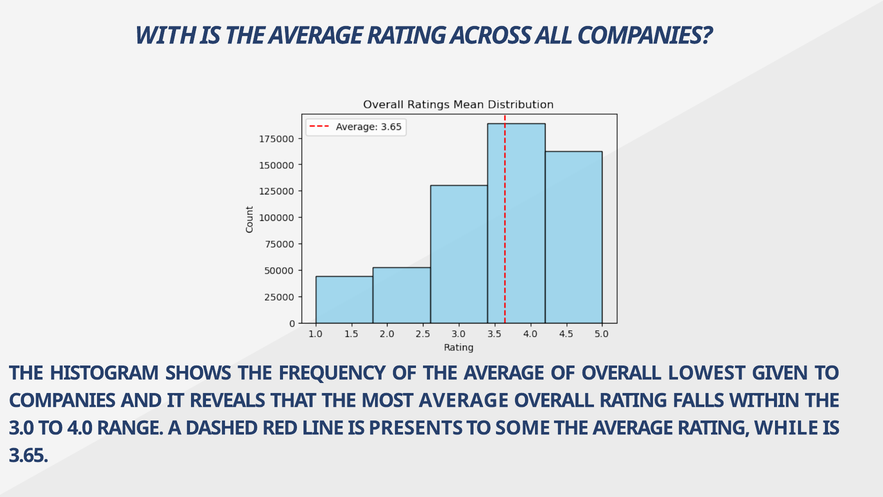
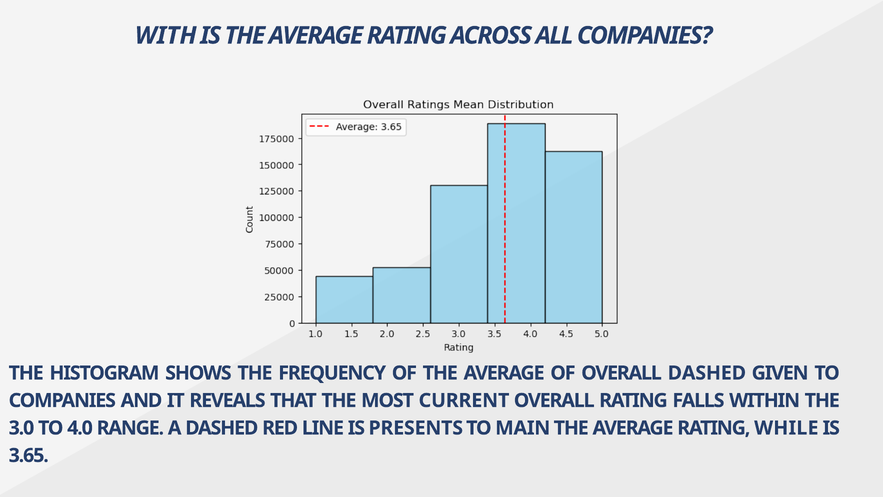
OVERALL LOWEST: LOWEST -> DASHED (707, 373)
MOST AVERAGE: AVERAGE -> CURRENT (464, 400)
SOME: SOME -> MAIN (523, 428)
